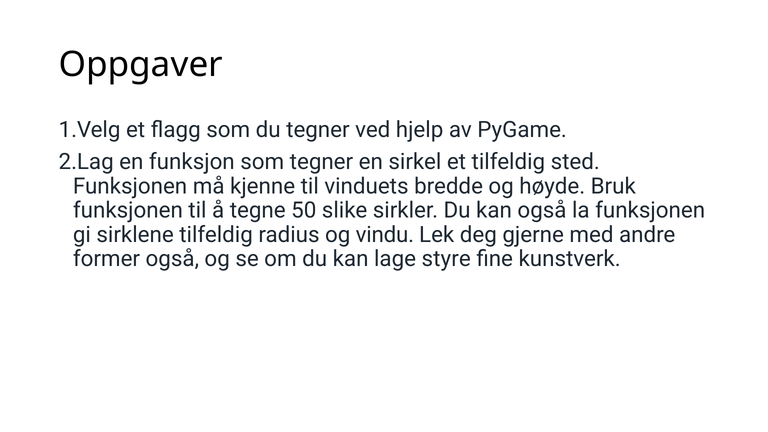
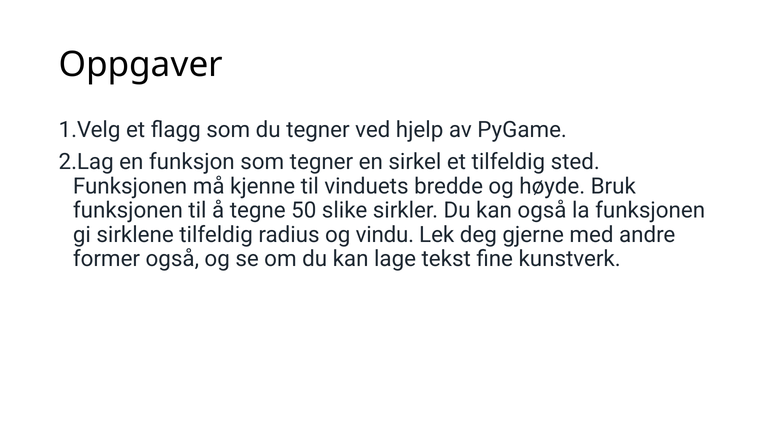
styre: styre -> tekst (446, 259)
